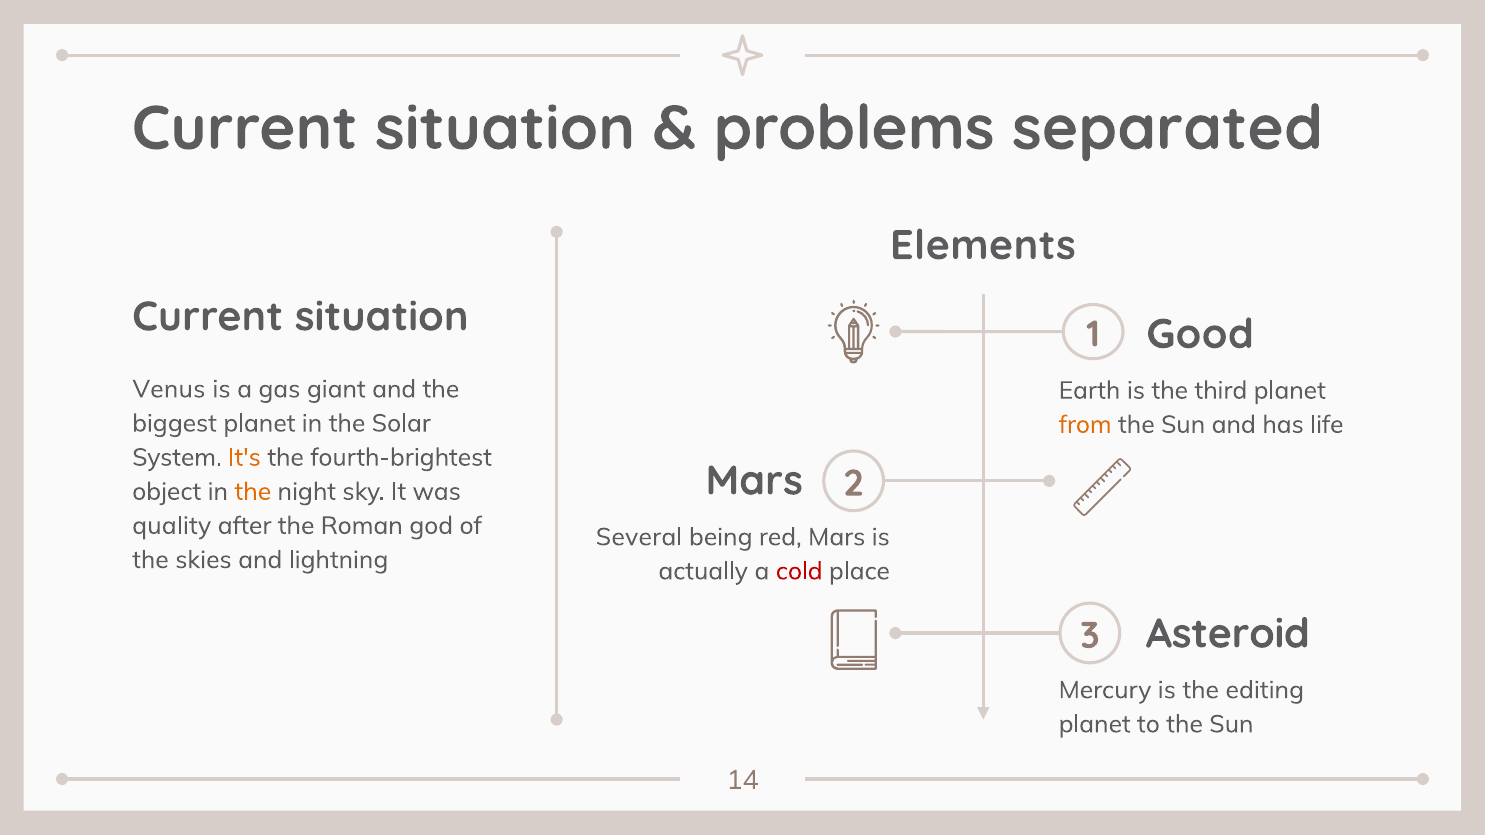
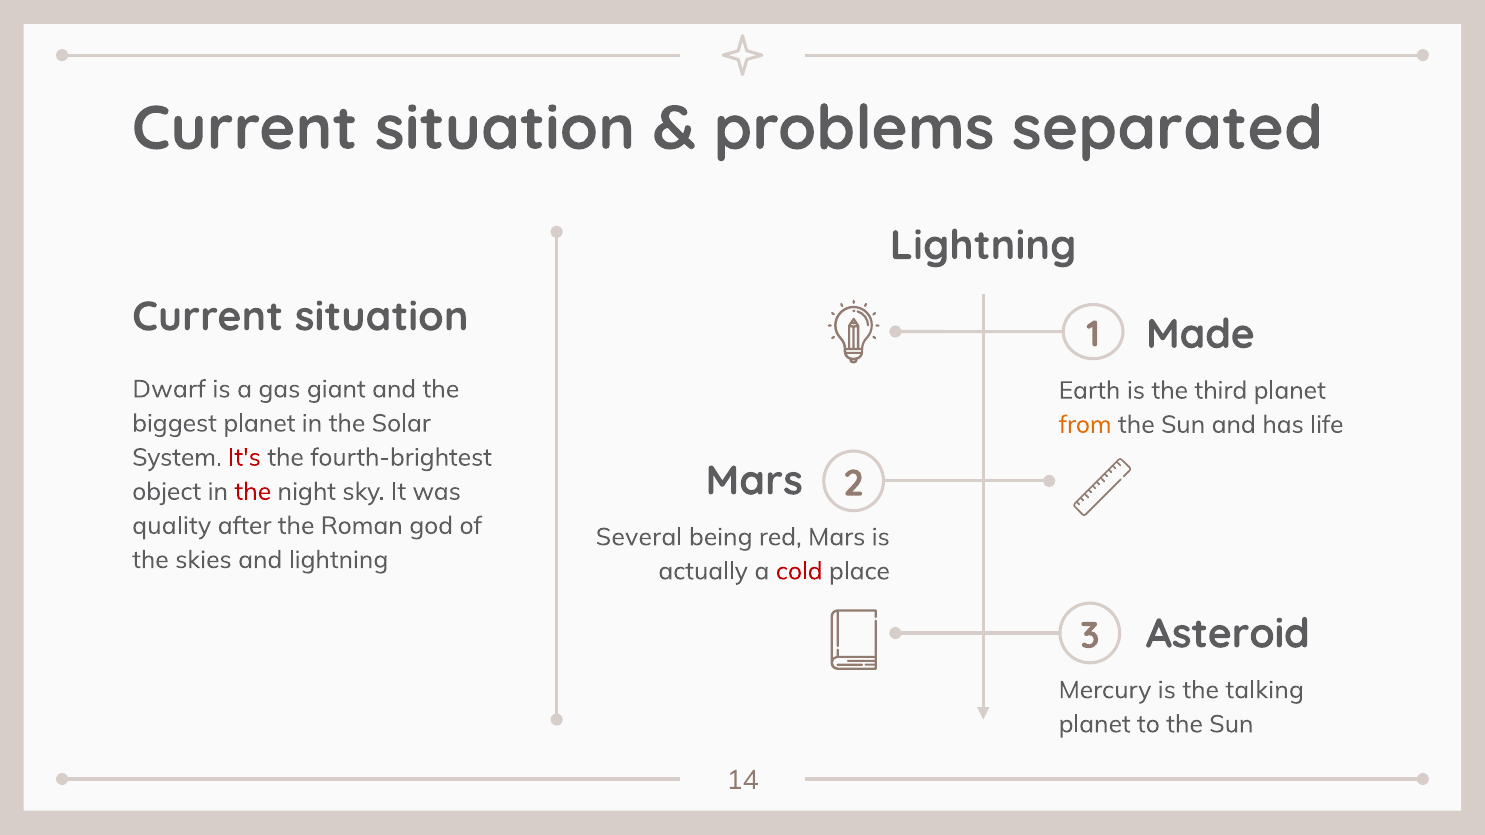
Elements: Elements -> Lightning (983, 246)
Good: Good -> Made (1200, 334)
Venus: Venus -> Dwarf (169, 389)
It's colour: orange -> red (244, 458)
the colour: orange -> red (253, 492)
editing: editing -> talking (1265, 690)
